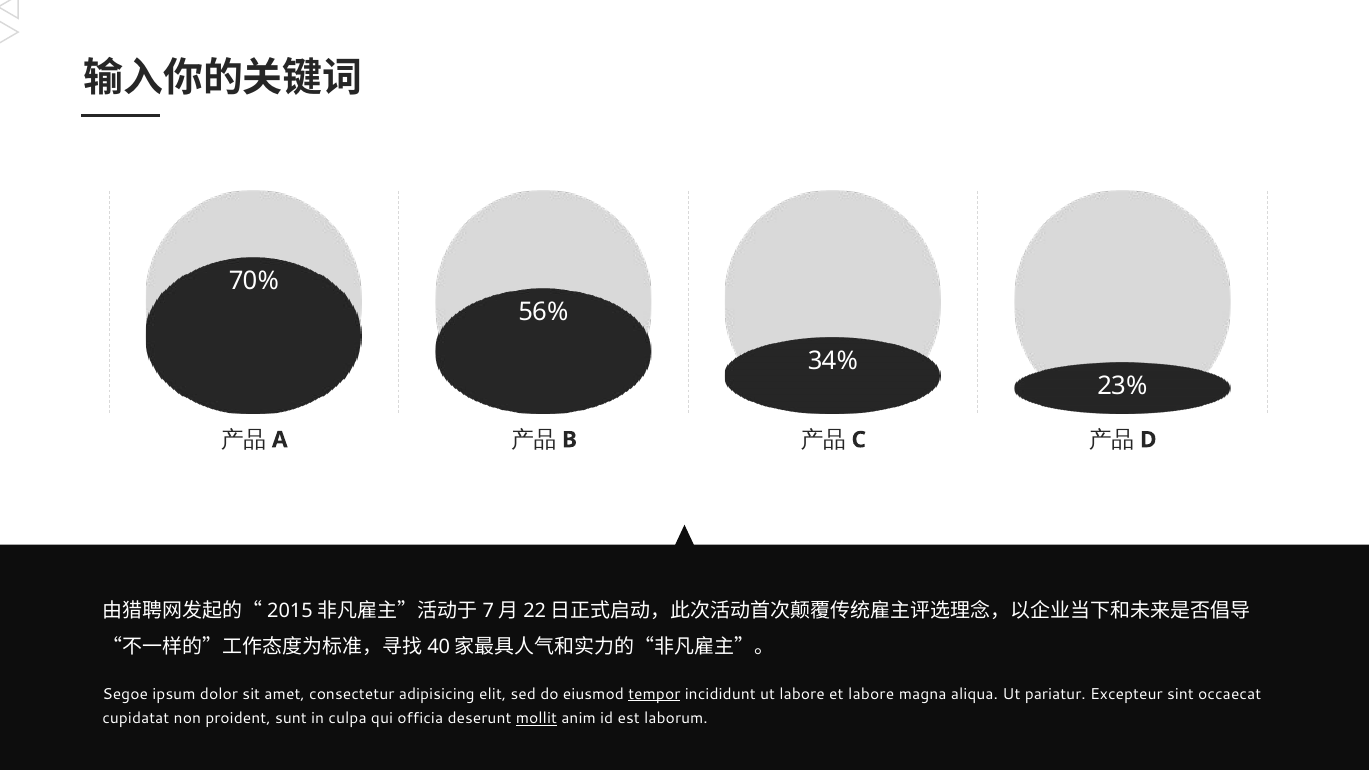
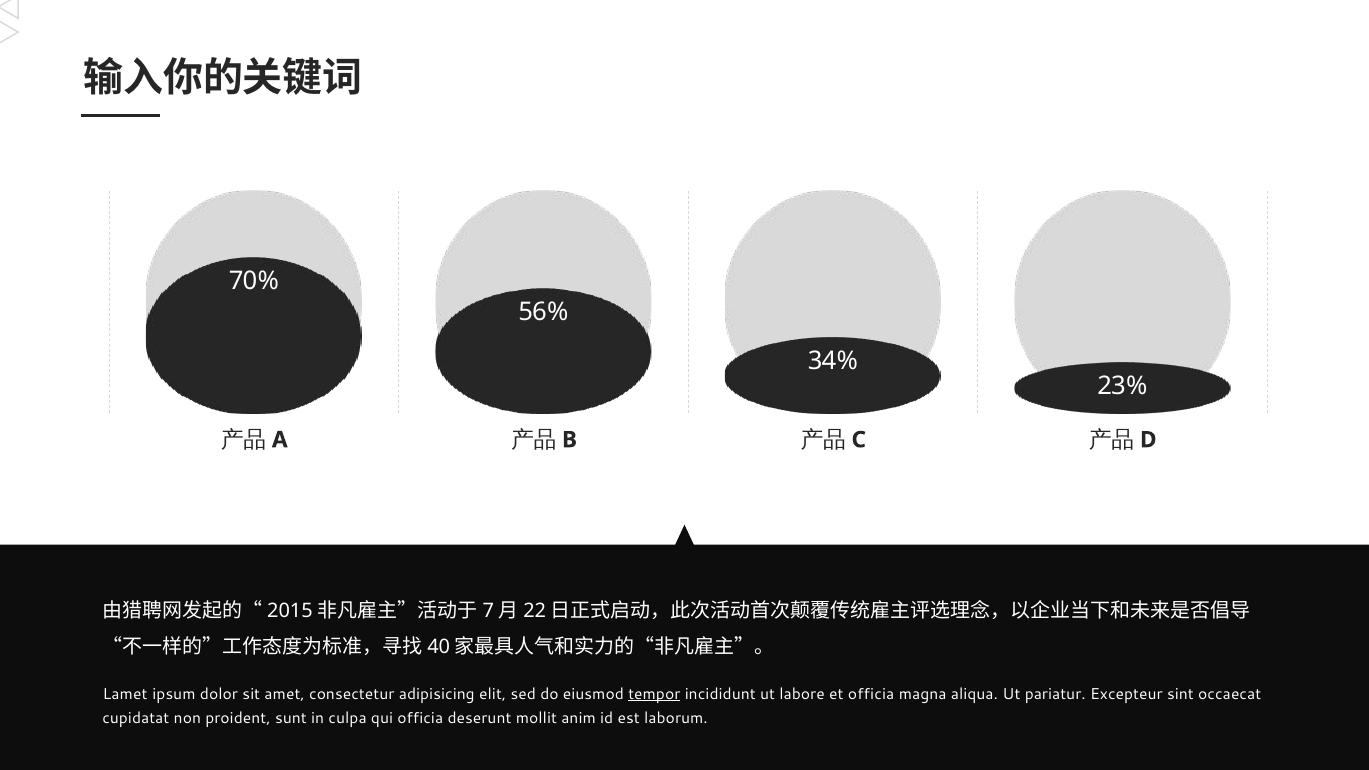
Segoe: Segoe -> Lamet (125, 694)
et labore: labore -> officia (871, 694)
mollit underline: present -> none (536, 719)
